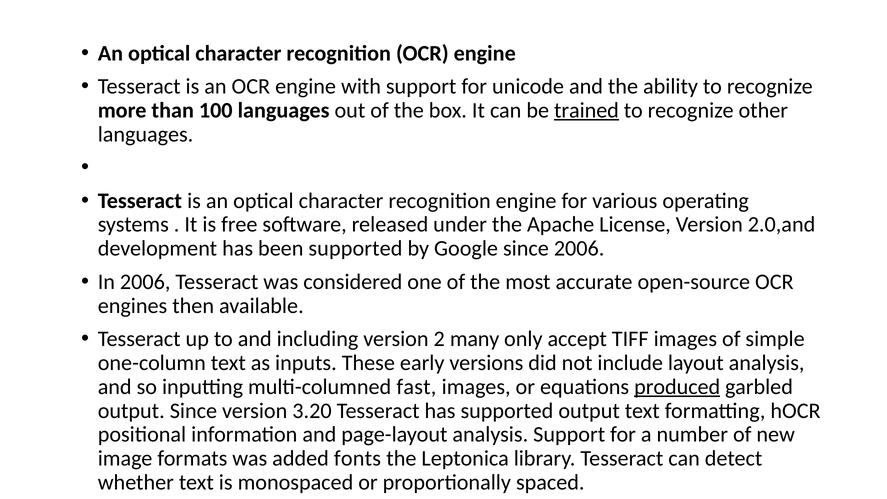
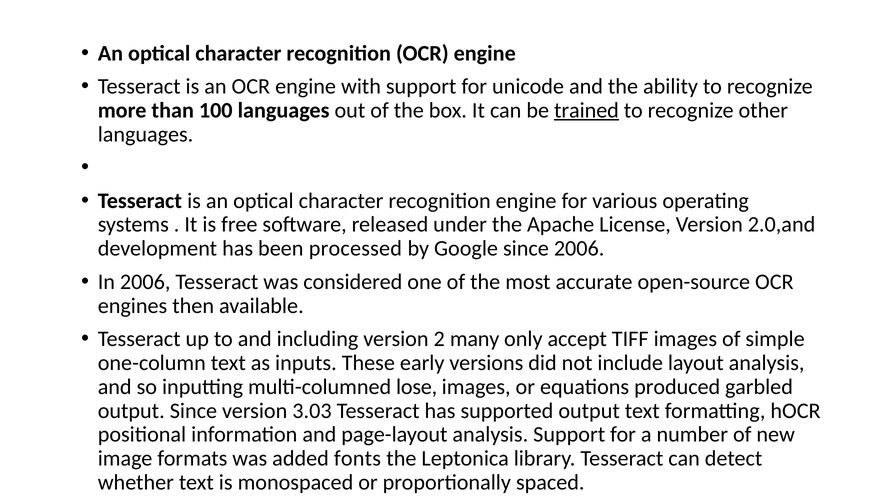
been supported: supported -> processed (355, 249)
fast: fast -> lose (417, 387)
produced underline: present -> none (677, 387)
3.20: 3.20 -> 3.03 (312, 411)
